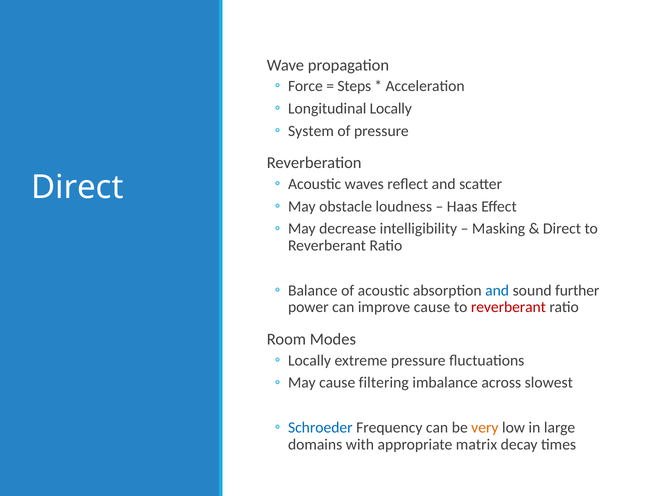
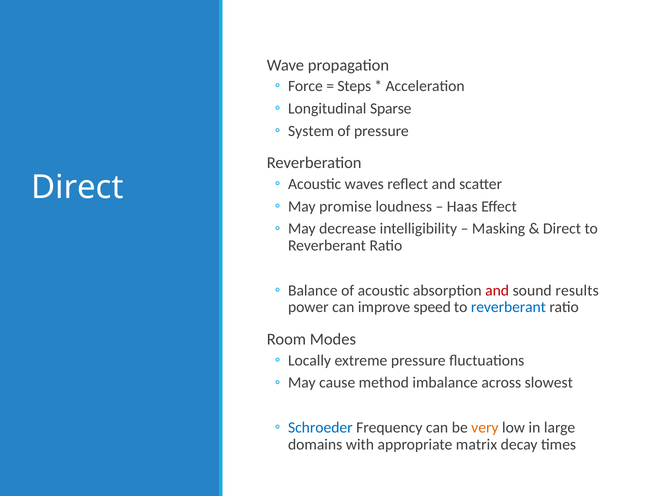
Longitudinal Locally: Locally -> Sparse (391, 108)
obstacle: obstacle -> promise (346, 206)
and colour: blue -> red (497, 290)
further: further -> results (577, 290)
improve cause: cause -> speed (432, 307)
reverberant colour: red -> blue (508, 307)
filtering: filtering -> method (384, 383)
